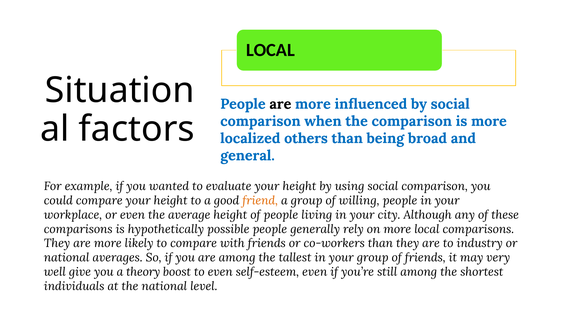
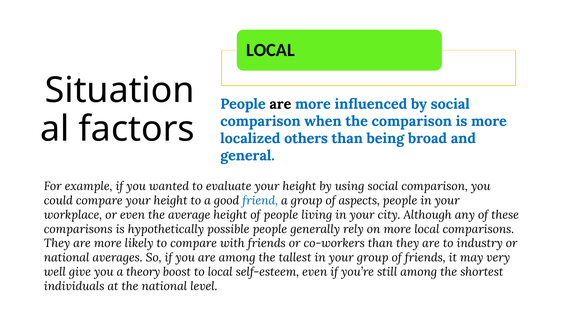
friend colour: orange -> blue (260, 200)
willing: willing -> aspects (359, 200)
to even: even -> local (220, 272)
